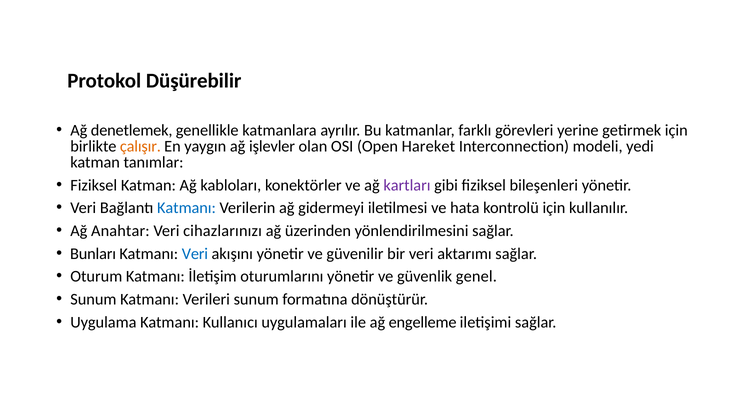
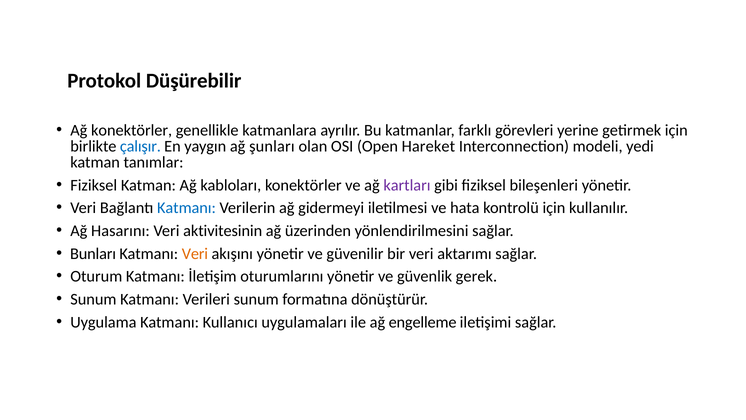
Ağ denetlemek: denetlemek -> konektörler (132, 130)
çalışır colour: orange -> blue (140, 146)
işlevler: işlevler -> şunları (272, 146)
Anahtar: Anahtar -> Hasarını (120, 231)
cihazlarınızı: cihazlarınızı -> aktivitesinin (223, 231)
Veri colour: blue -> orange (195, 254)
genel: genel -> gerek (476, 276)
